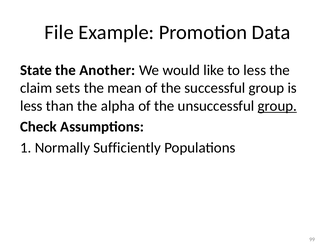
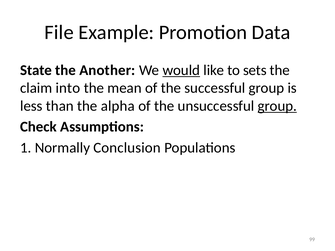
would underline: none -> present (181, 70)
to less: less -> sets (255, 70)
sets: sets -> into (68, 88)
Sufficiently: Sufficiently -> Conclusion (127, 148)
